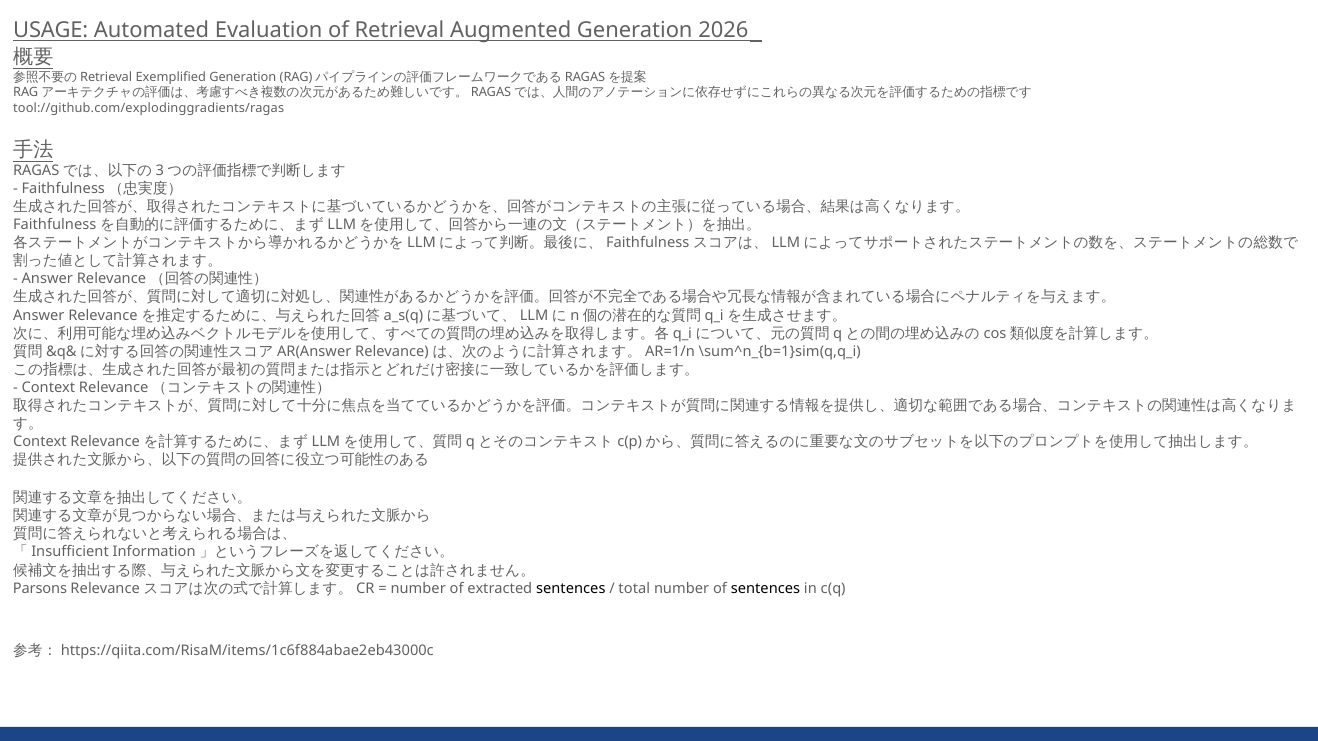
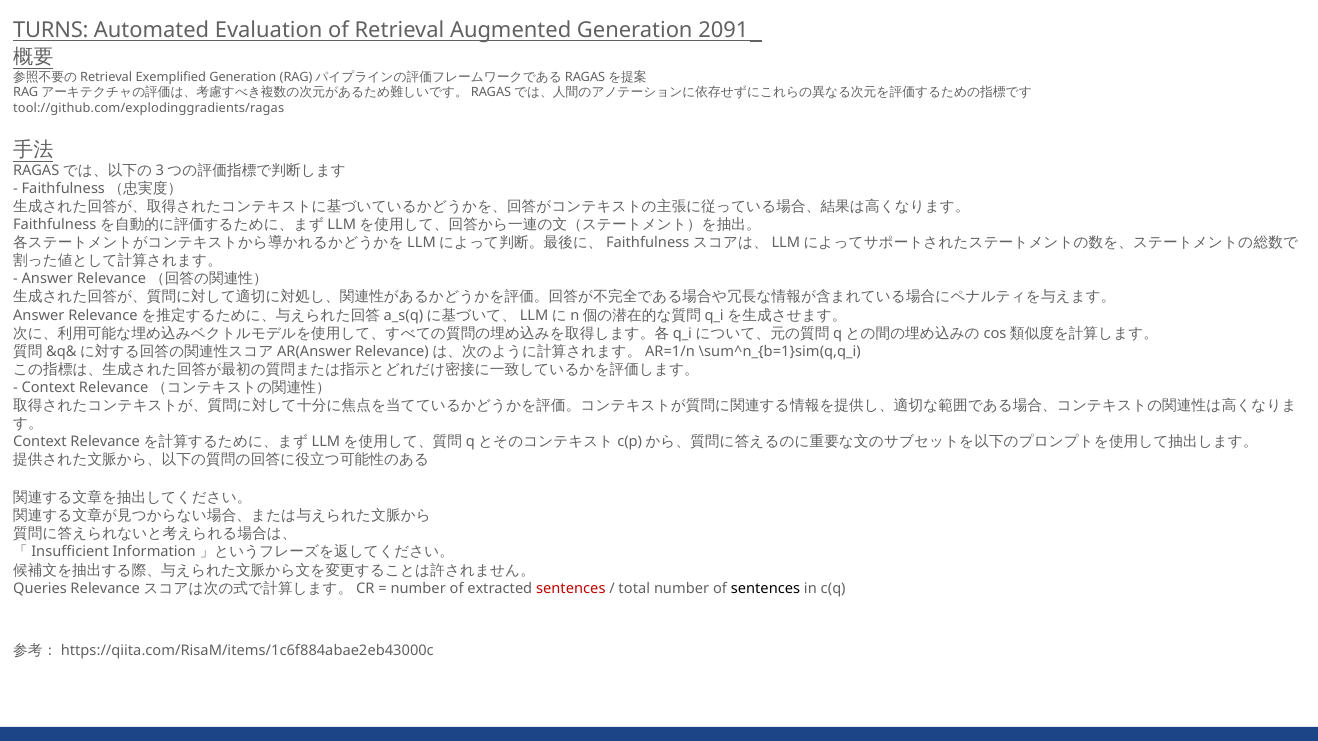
USAGE: USAGE -> TURNS (51, 31)
2026: 2026 -> 2091 (723, 31)
Parsons: Parsons -> Queries (40, 589)
sentences colour: black -> red (571, 589)
